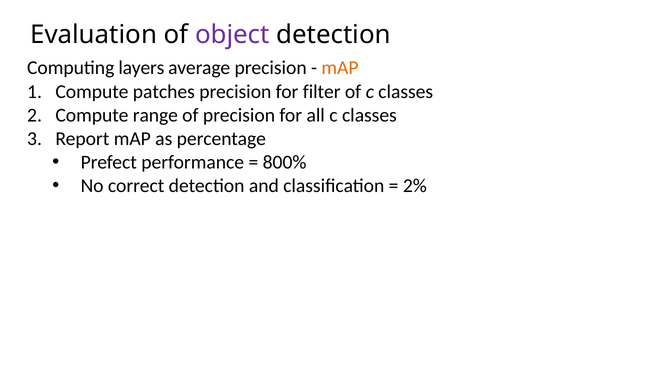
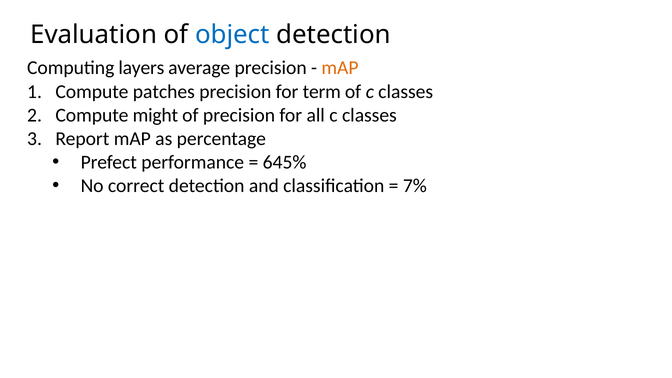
object colour: purple -> blue (232, 35)
filter: filter -> term (322, 92)
range: range -> might (155, 115)
800%: 800% -> 645% (285, 162)
2%: 2% -> 7% (415, 186)
